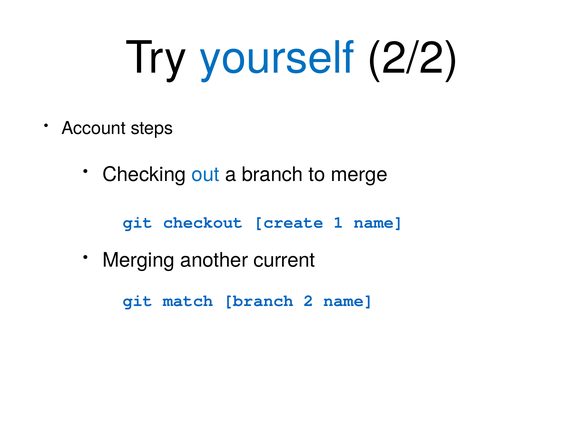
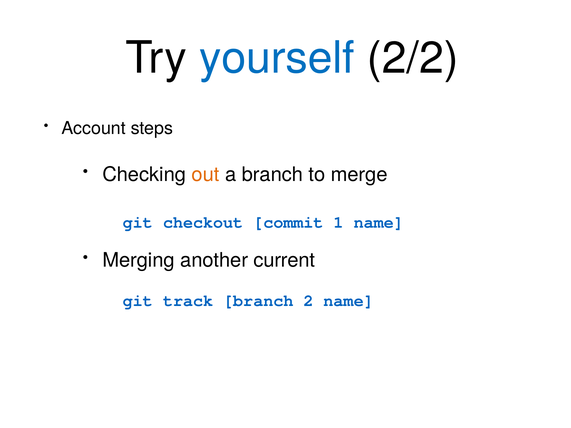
out colour: blue -> orange (206, 175)
create: create -> commit (288, 223)
match: match -> track (188, 301)
